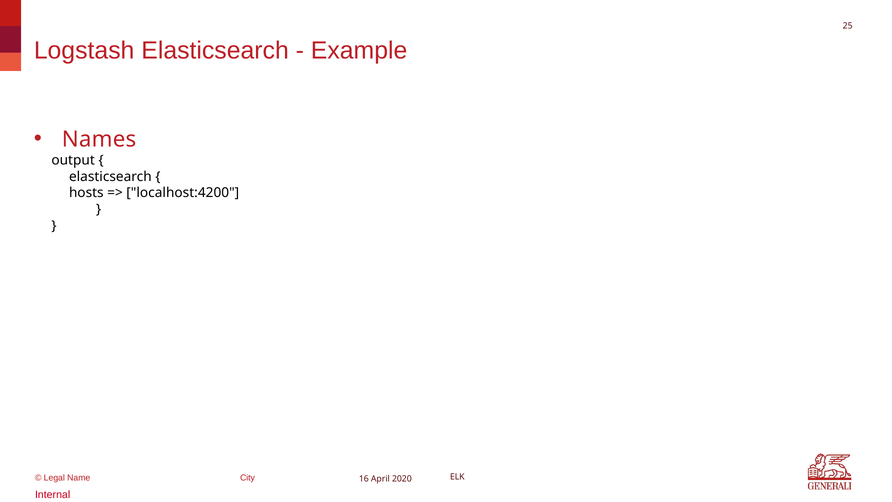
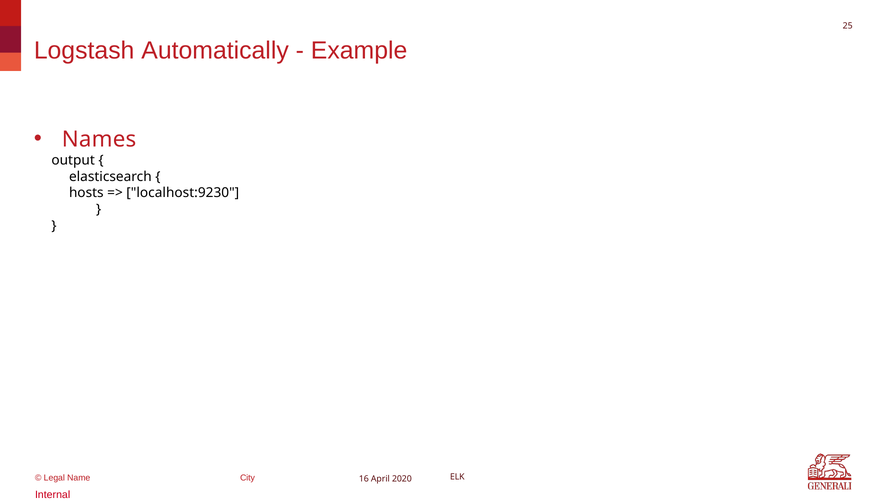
Logstash Elasticsearch: Elasticsearch -> Automatically (215, 51)
localhost:4200: localhost:4200 -> localhost:9230 (183, 193)
